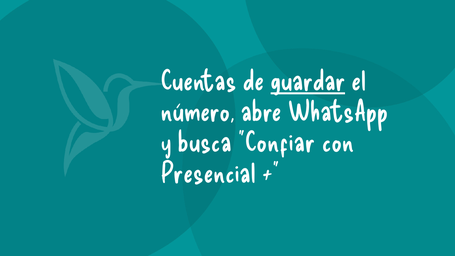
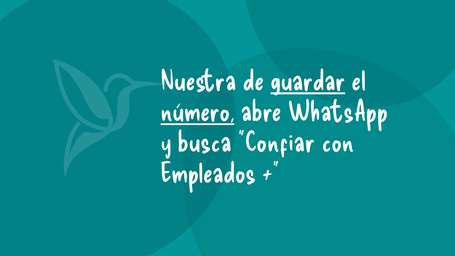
Cuentas: Cuentas -> Nuestra (199, 81)
número underline: none -> present (198, 112)
Presencial: Presencial -> Empleados (208, 173)
